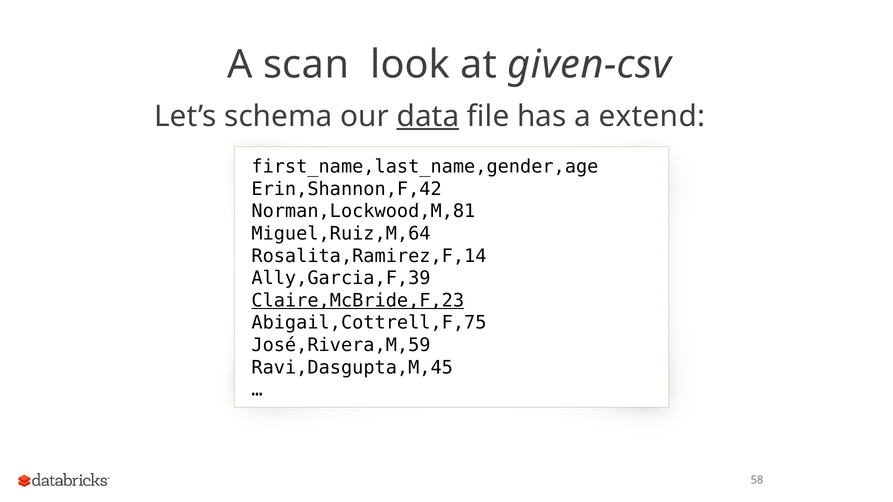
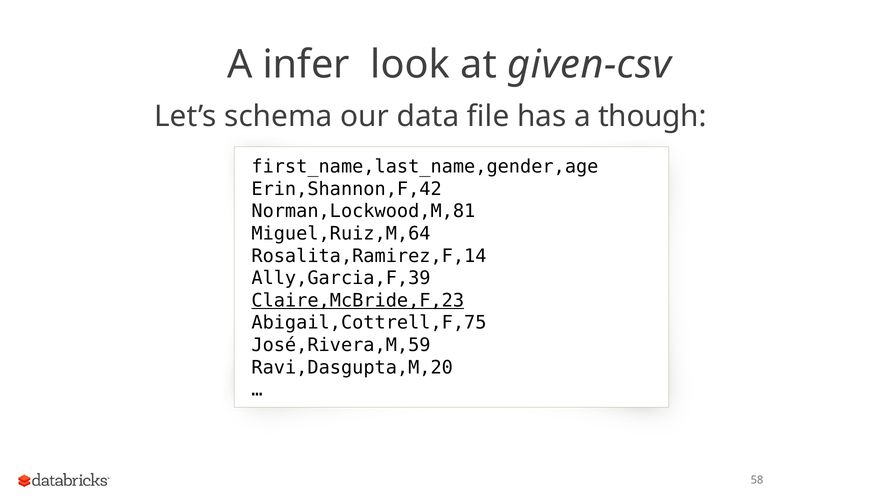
scan: scan -> infer (306, 65)
data underline: present -> none (428, 116)
extend: extend -> though (652, 116)
Ravi,Dasgupta,M,45: Ravi,Dasgupta,M,45 -> Ravi,Dasgupta,M,20 (352, 368)
